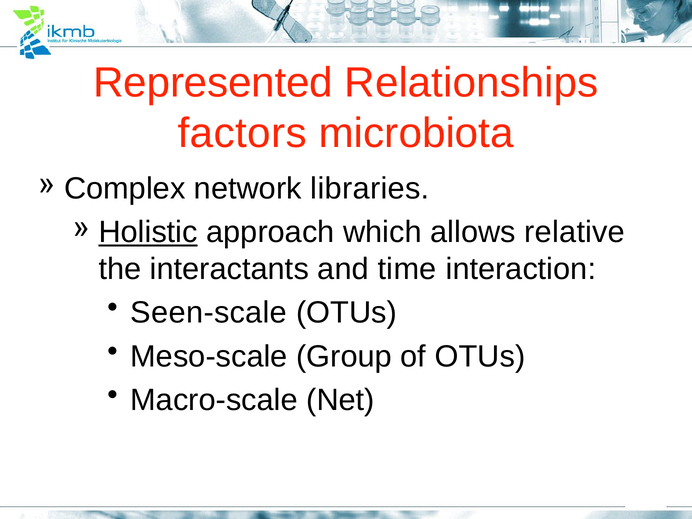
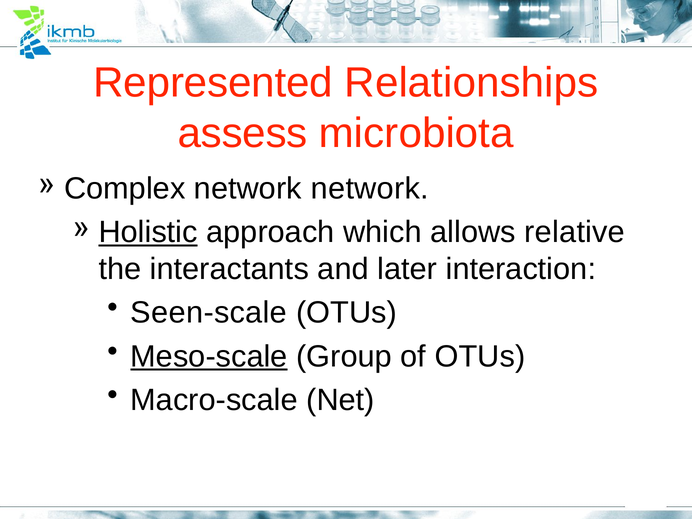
factors: factors -> assess (243, 133)
network libraries: libraries -> network (370, 189)
time: time -> later (407, 269)
Meso-scale underline: none -> present (209, 356)
